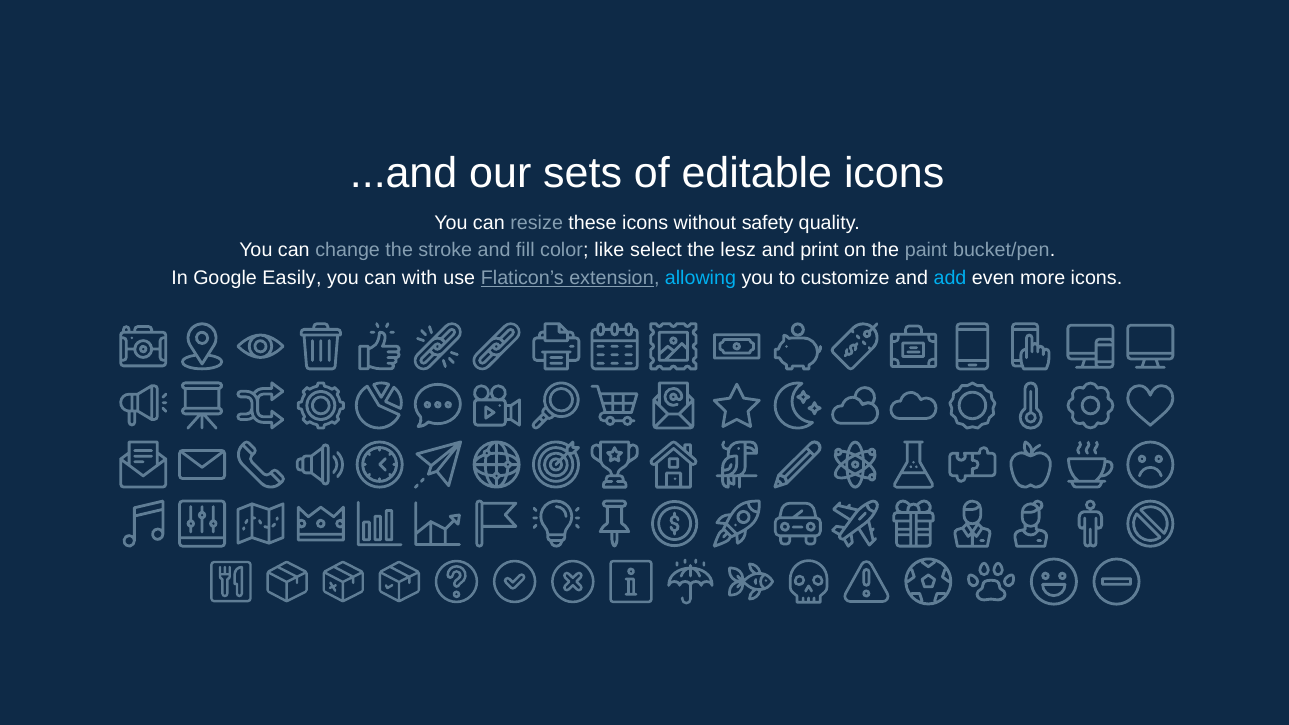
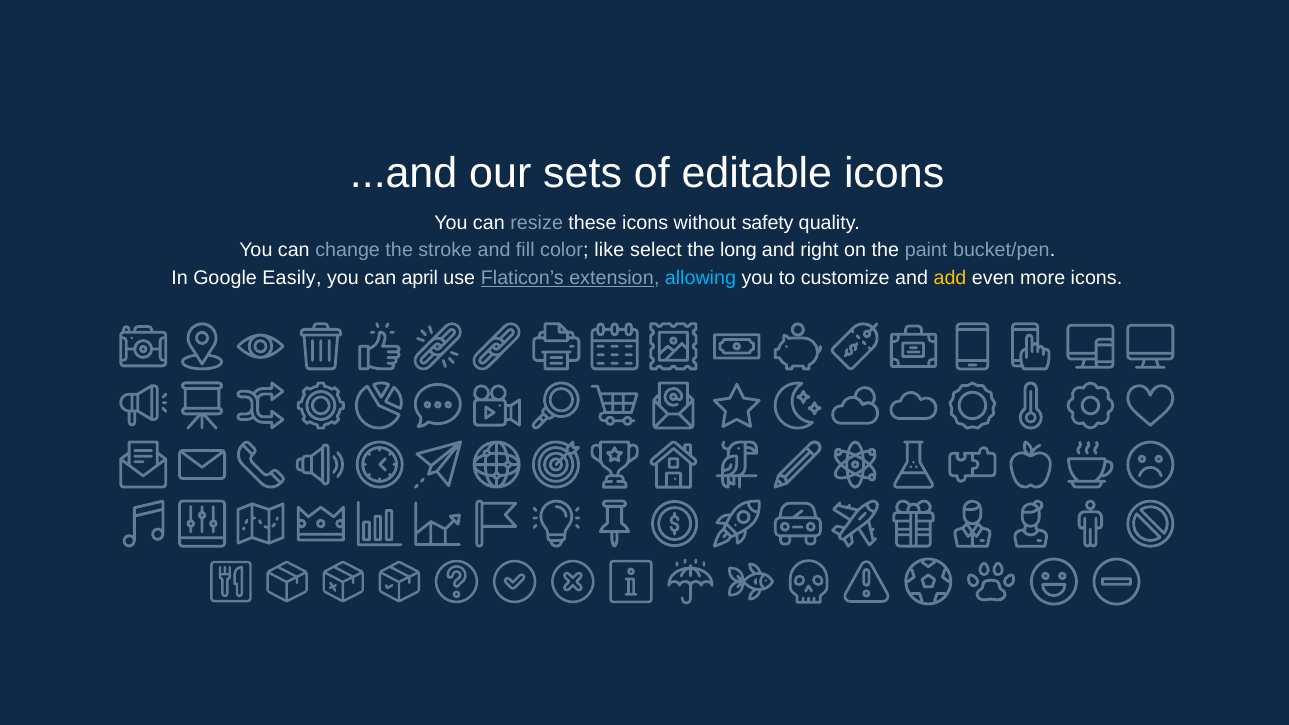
lesz: lesz -> long (738, 250)
print: print -> right (819, 250)
with: with -> april (420, 278)
add colour: light blue -> yellow (950, 278)
